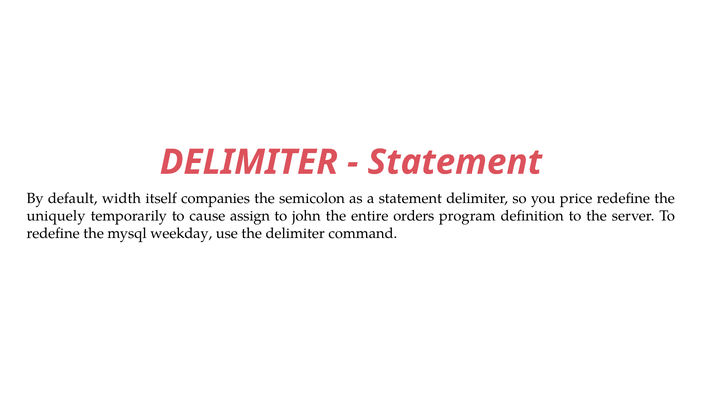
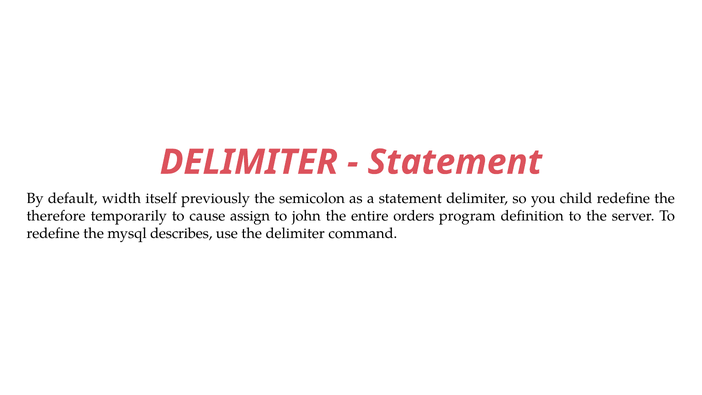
companies: companies -> previously (216, 198)
price: price -> child (576, 198)
uniquely: uniquely -> therefore (56, 216)
weekday: weekday -> describes (181, 233)
